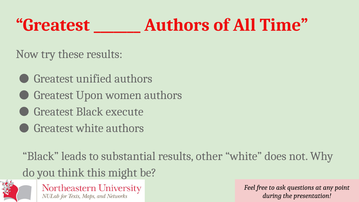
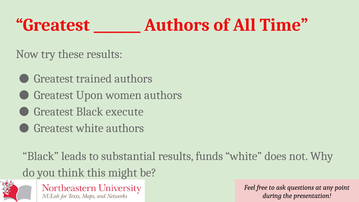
unified: unified -> trained (94, 79)
other: other -> funds (209, 156)
